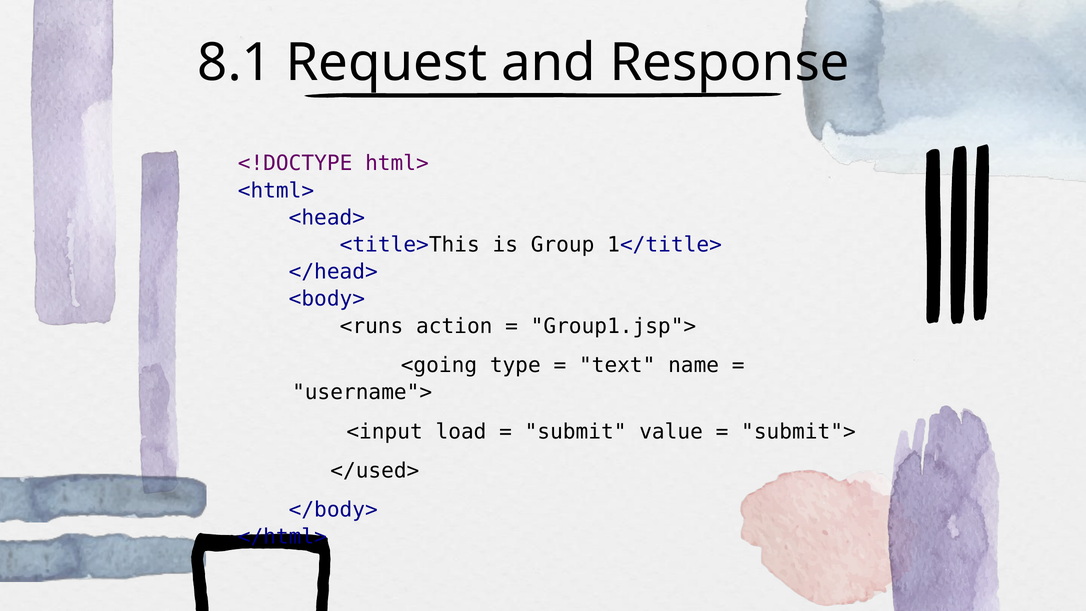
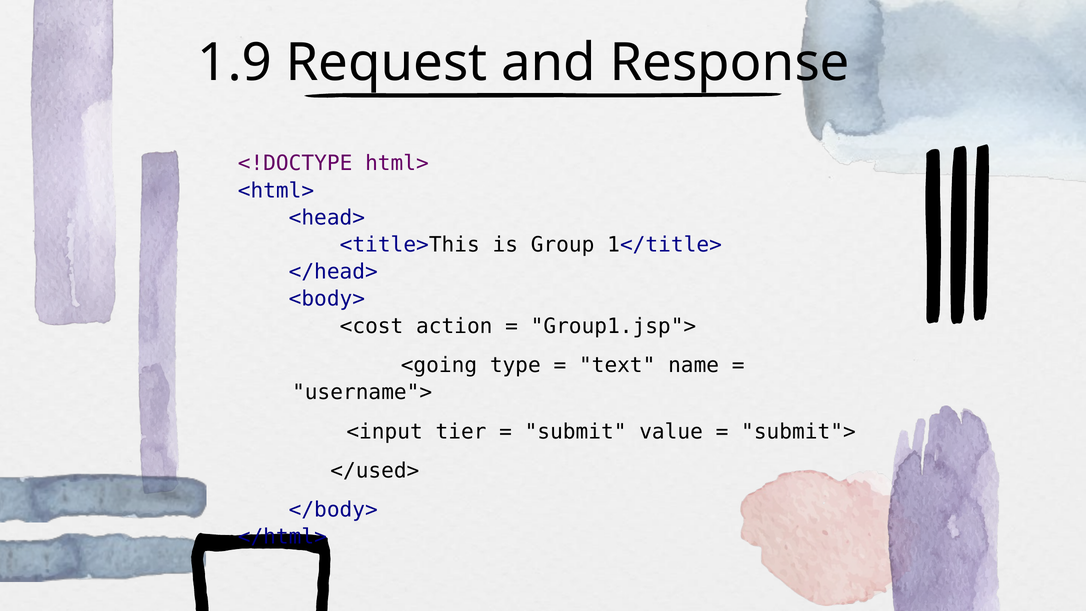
8.1: 8.1 -> 1.9 (235, 63)
<runs: <runs -> <cost (372, 326)
load: load -> tier (461, 431)
